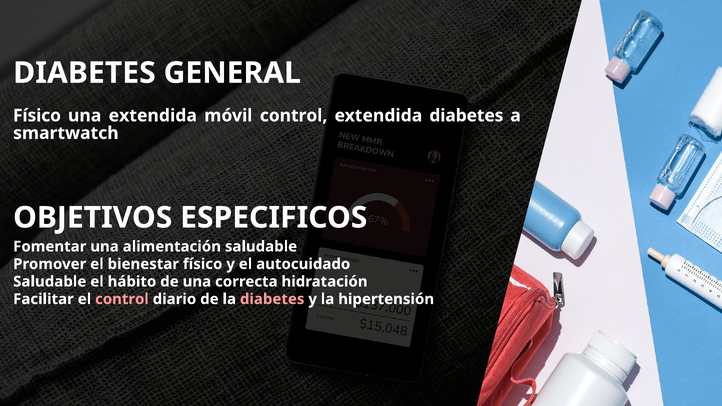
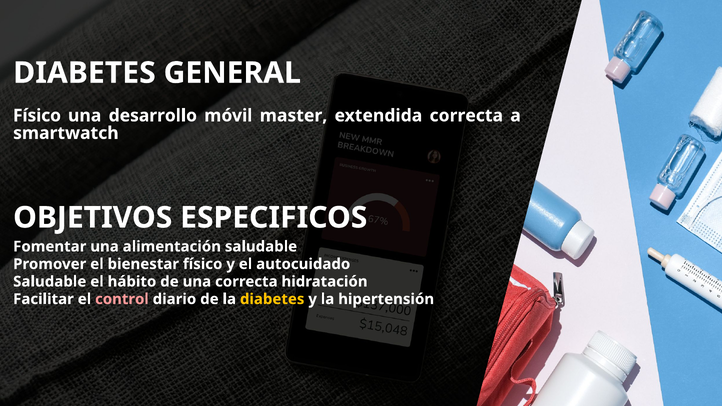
una extendida: extendida -> desarrollo (153, 116)
móvil control: control -> master (294, 116)
extendida diabetes: diabetes -> correcta (466, 116)
diabetes colour: pink -> yellow (272, 299)
